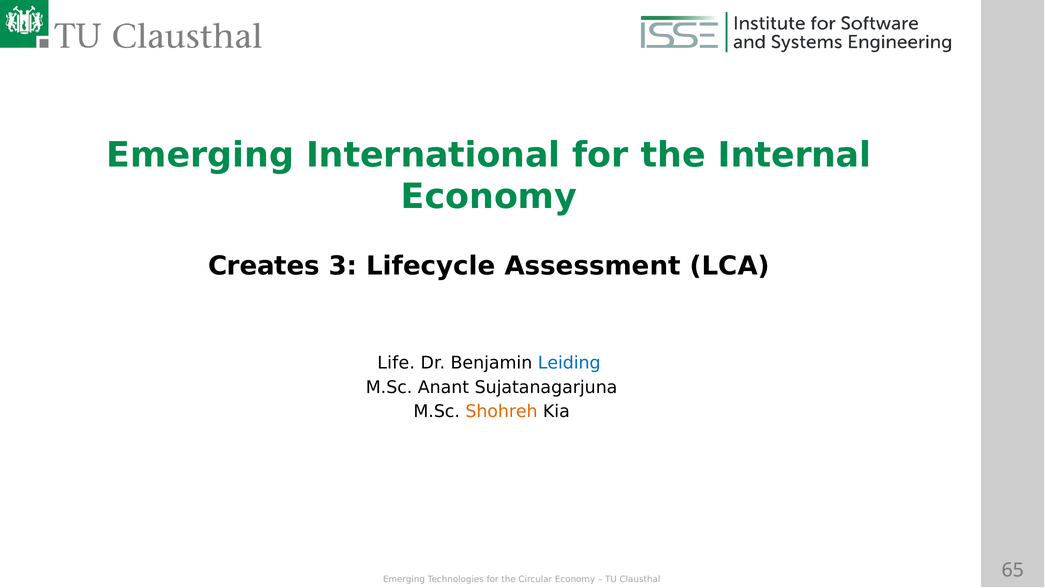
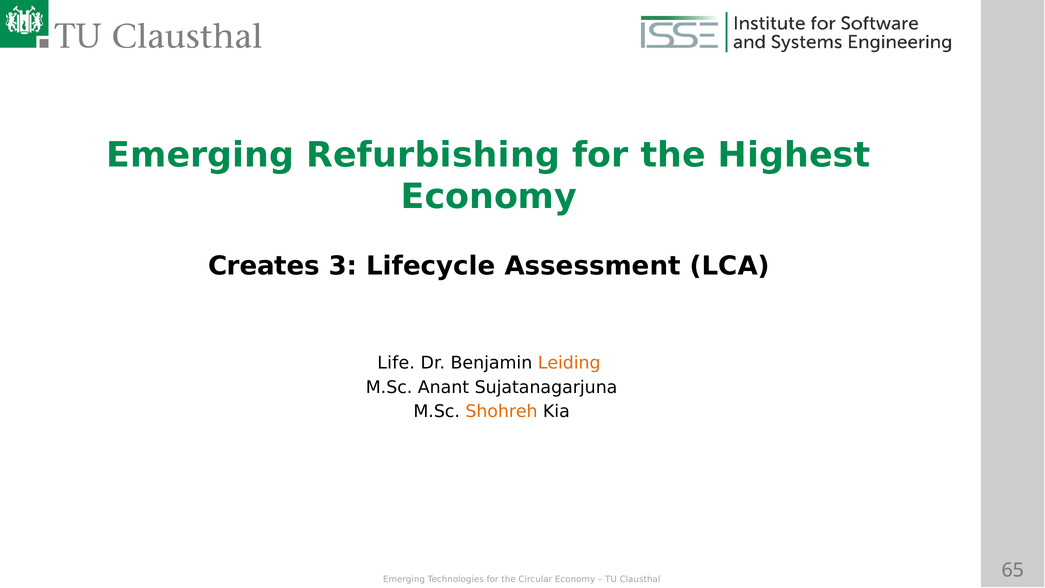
International: International -> Refurbishing (433, 155)
Internal: Internal -> Highest (794, 155)
Leiding colour: blue -> orange (569, 363)
